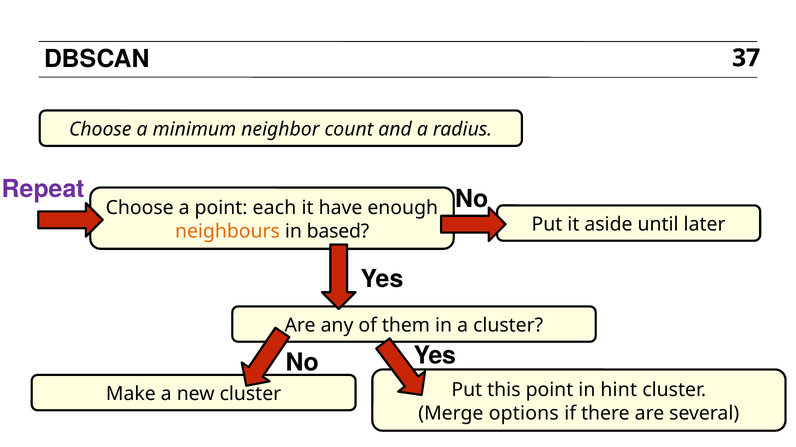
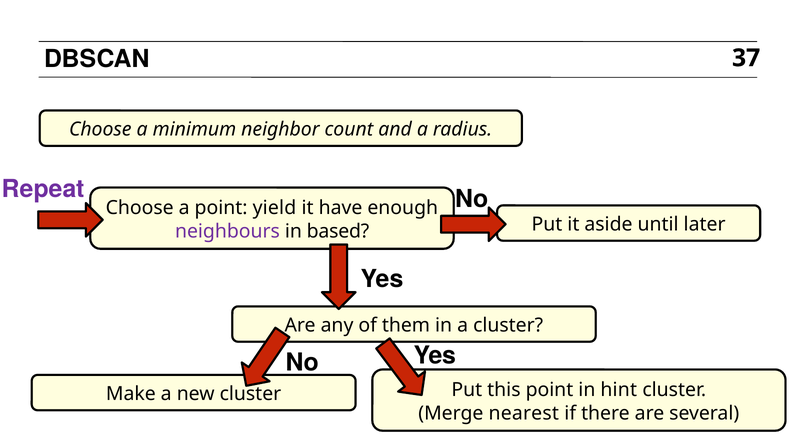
each: each -> yield (274, 208)
neighbours colour: orange -> purple (227, 231)
options: options -> nearest (524, 413)
